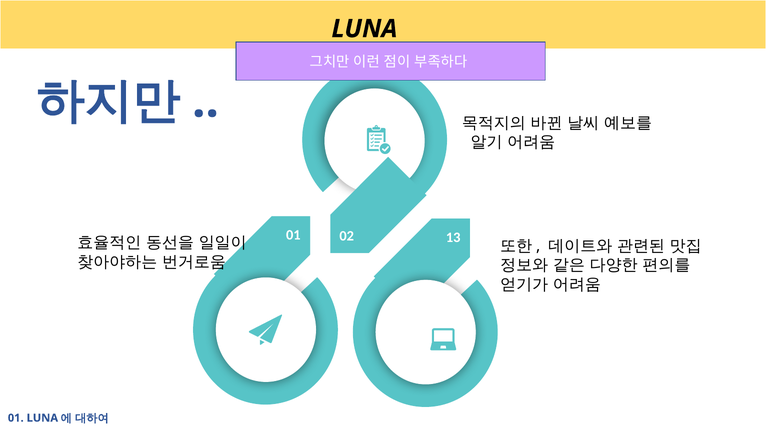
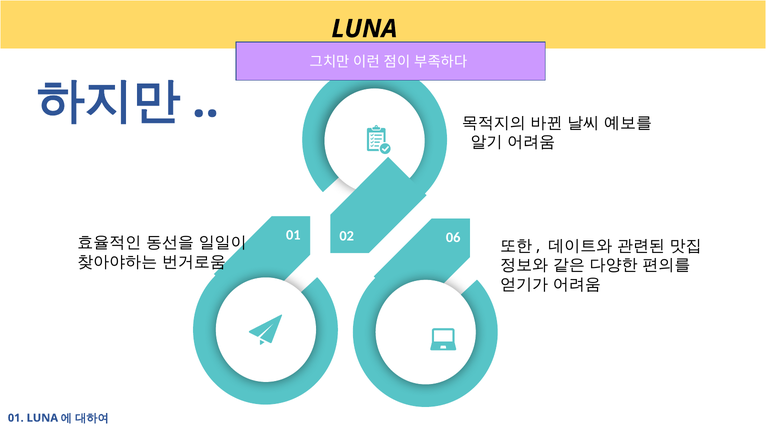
13: 13 -> 06 (453, 237)
